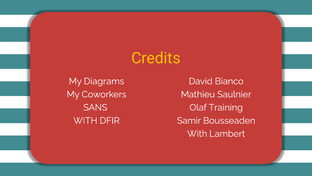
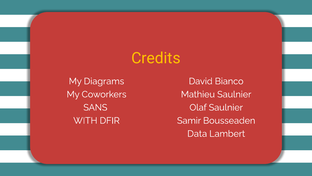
Olaf Training: Training -> Saulnier (226, 107)
With: With -> Data (197, 133)
